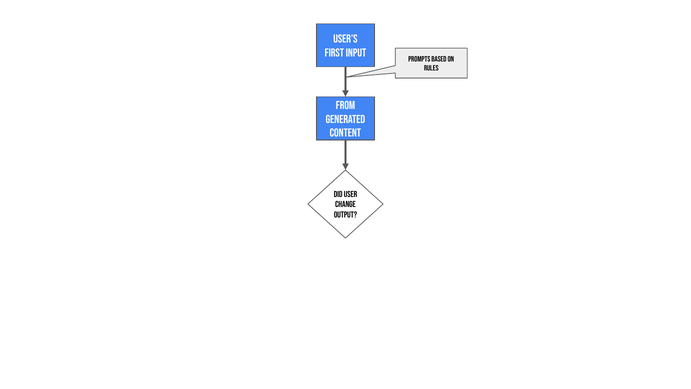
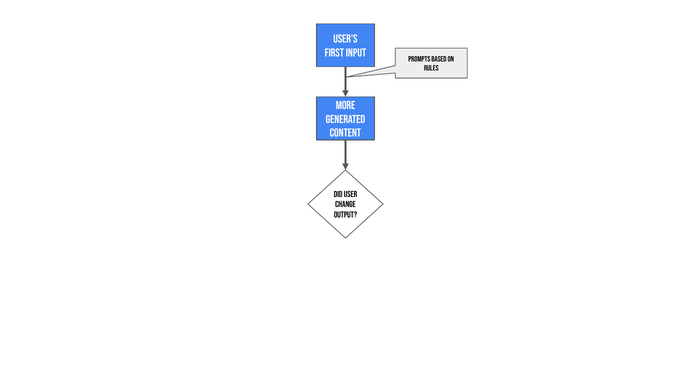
From: From -> More (346, 105)
